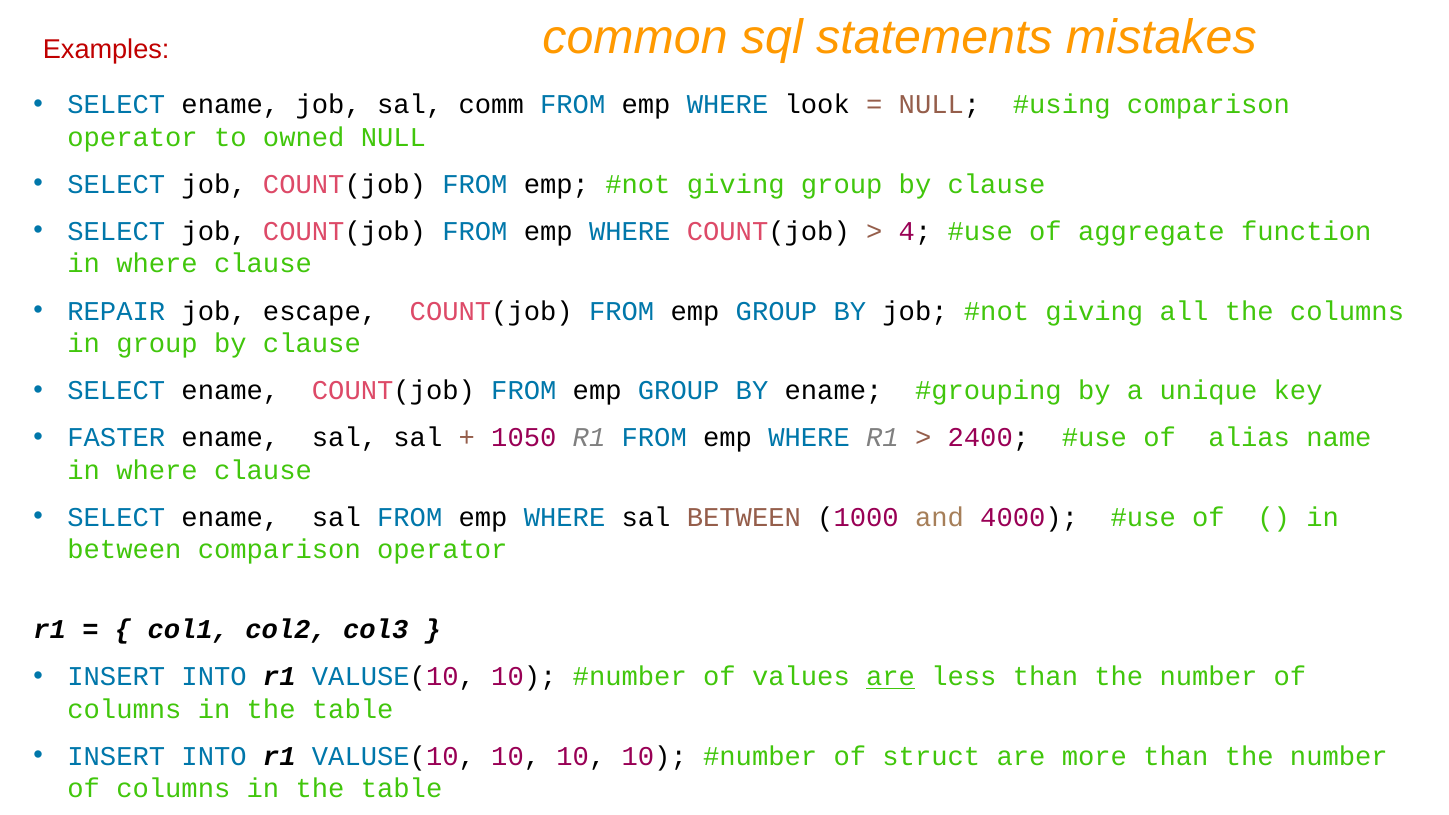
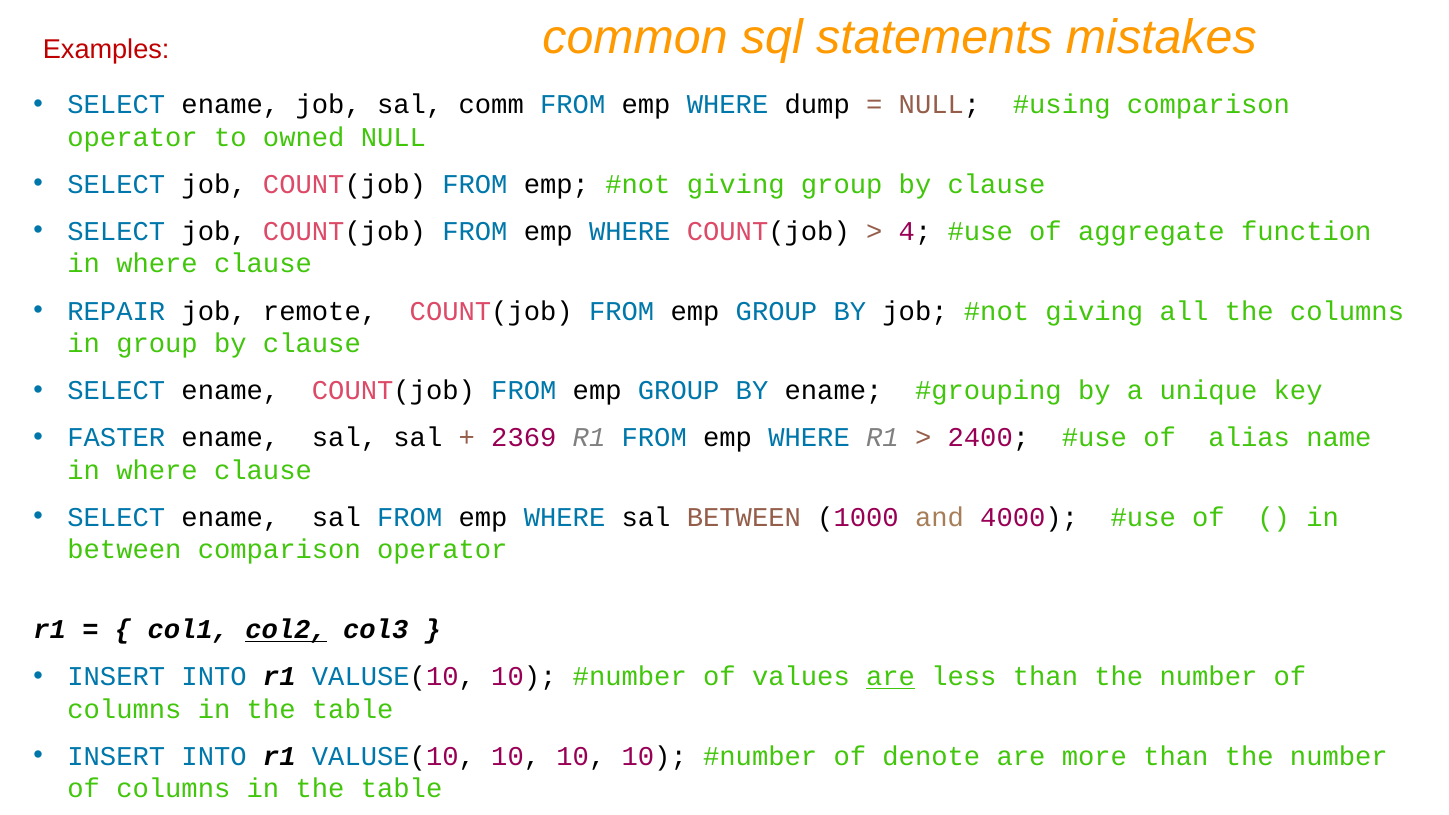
look: look -> dump (817, 105)
escape: escape -> remote (320, 311)
1050: 1050 -> 2369 (524, 438)
col2 underline: none -> present (286, 630)
struct: struct -> denote (931, 756)
